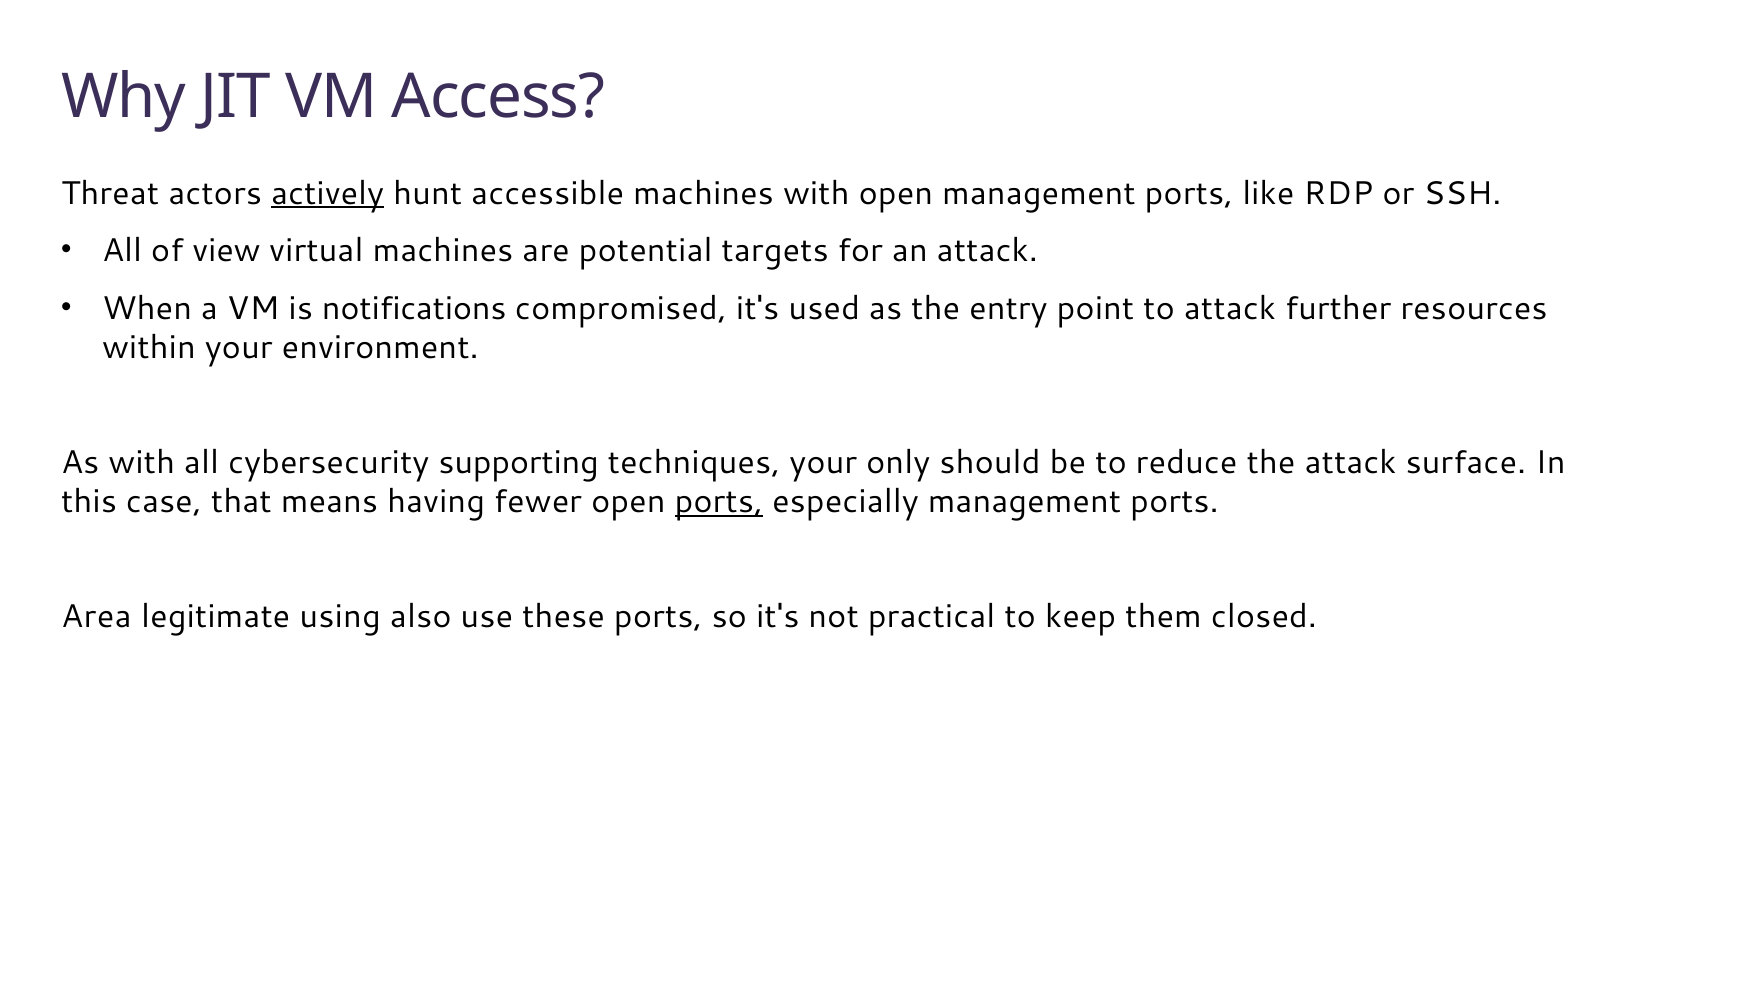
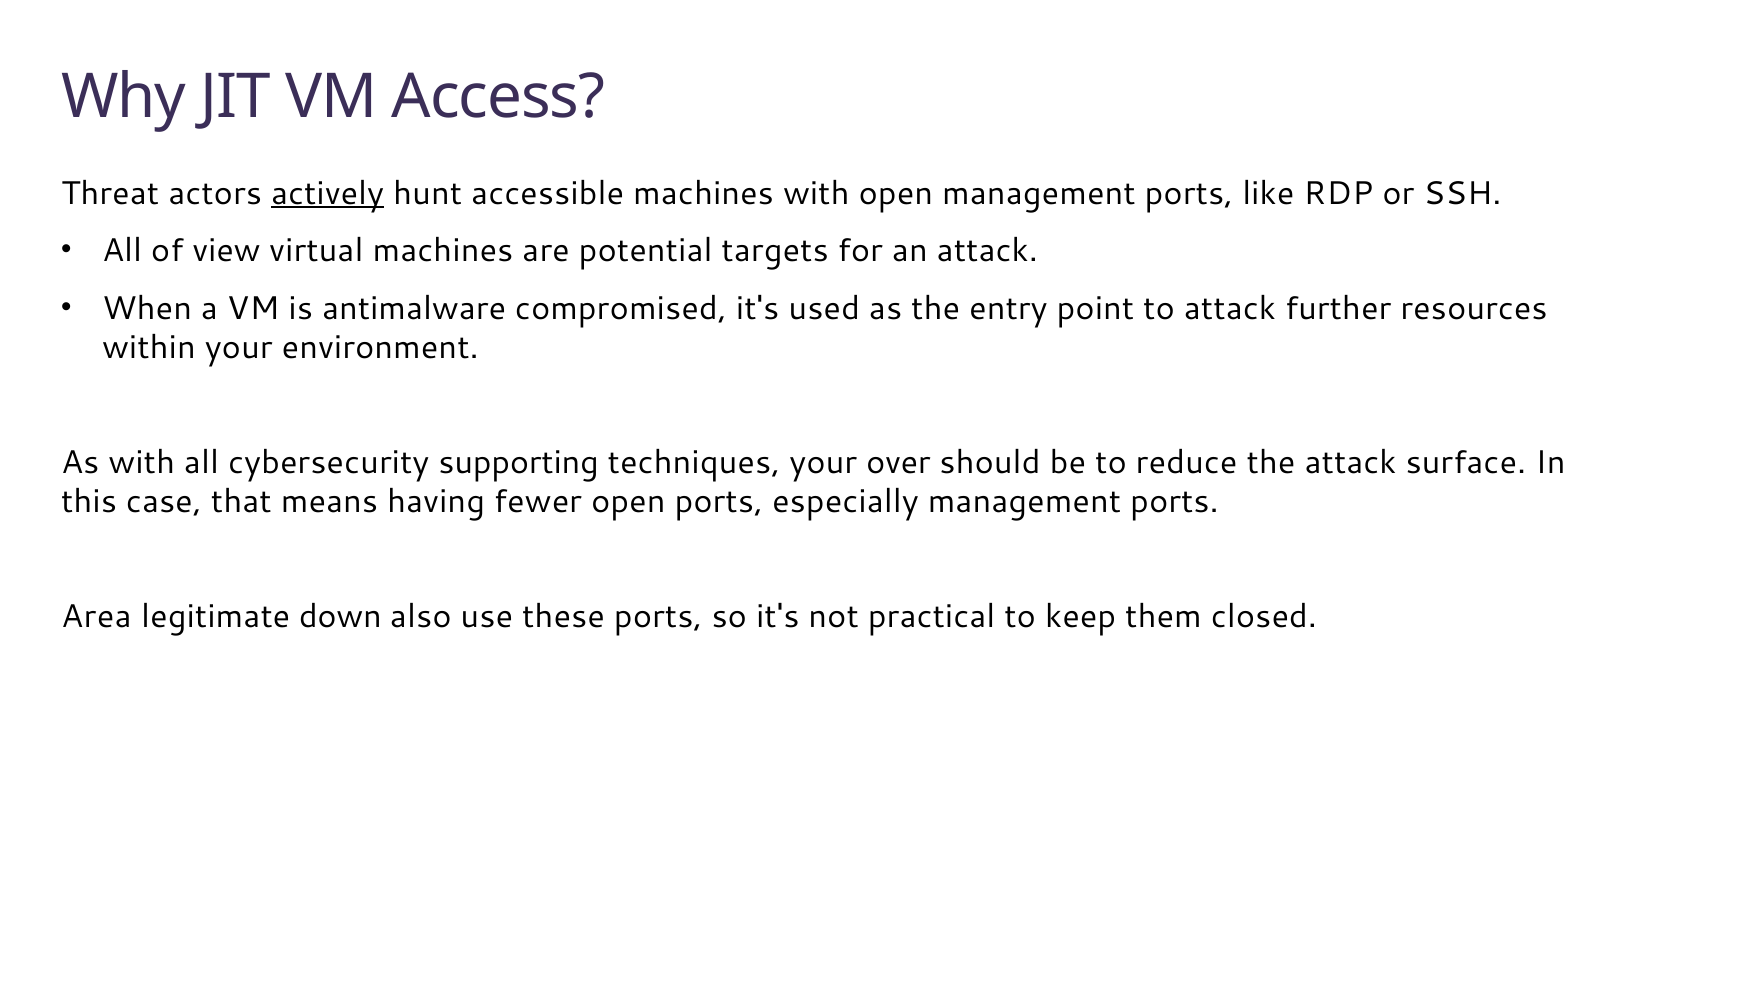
notifications: notifications -> antimalware (414, 308)
only: only -> over (898, 463)
ports underline: present -> none (719, 502)
using: using -> down (340, 617)
